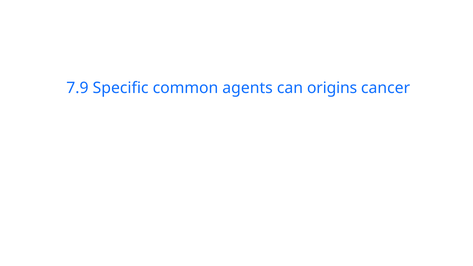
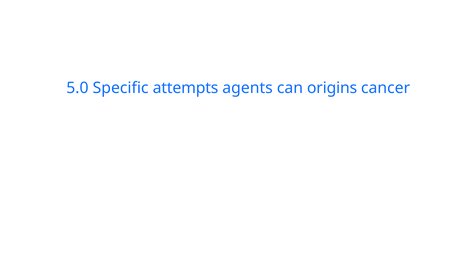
7.9: 7.9 -> 5.0 (77, 88)
common: common -> attempts (186, 88)
